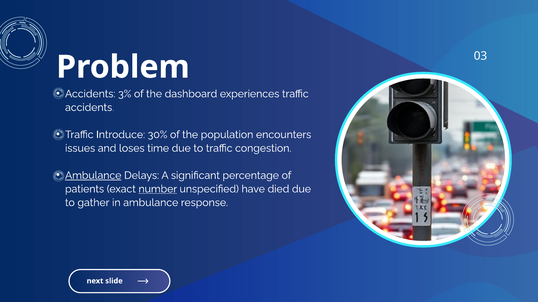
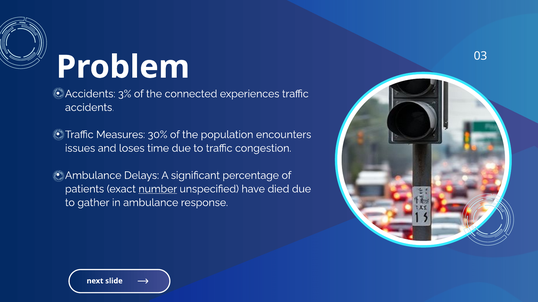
dashboard: dashboard -> connected (191, 94)
Introduce: Introduce -> Measures (121, 135)
Ambulance underline: present -> none (93, 176)
